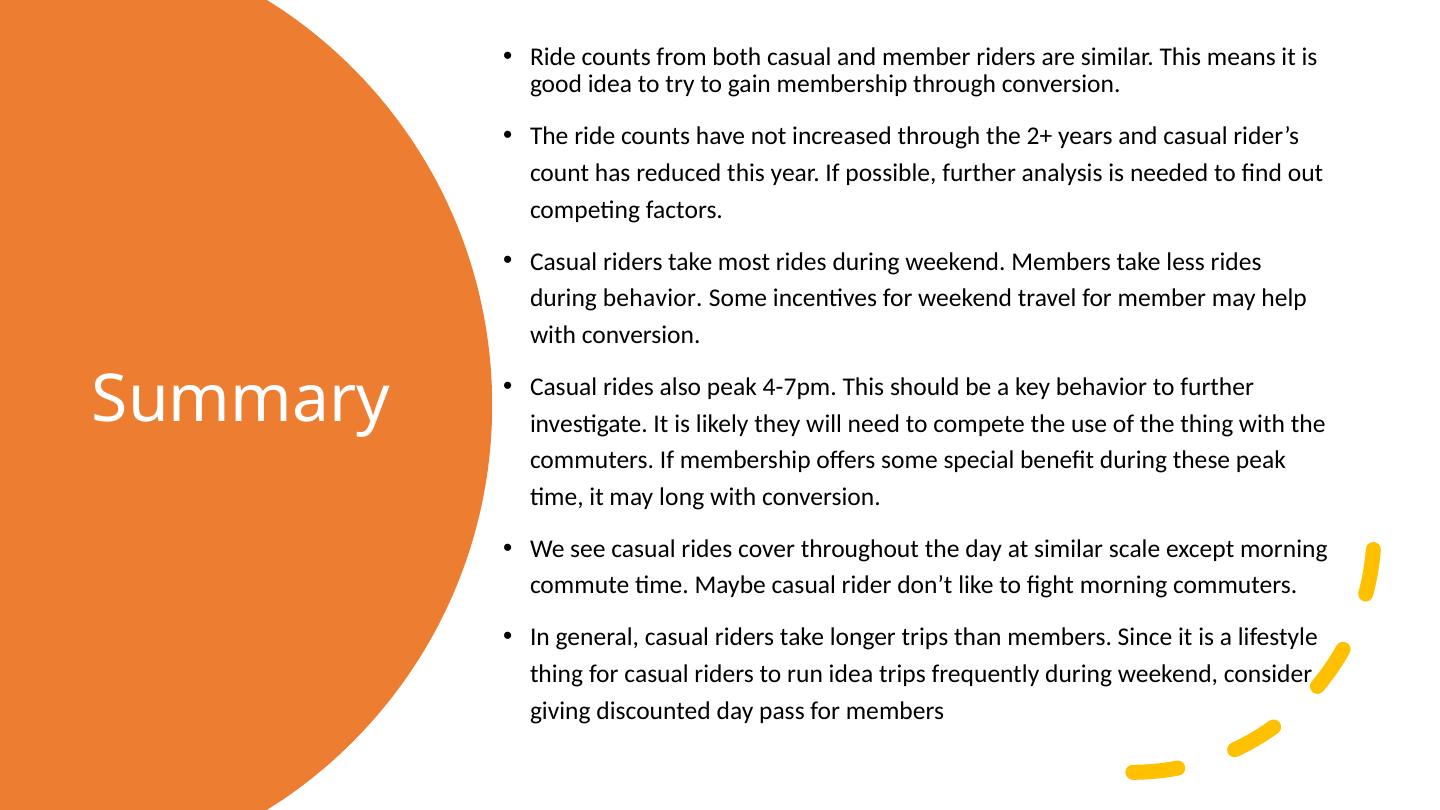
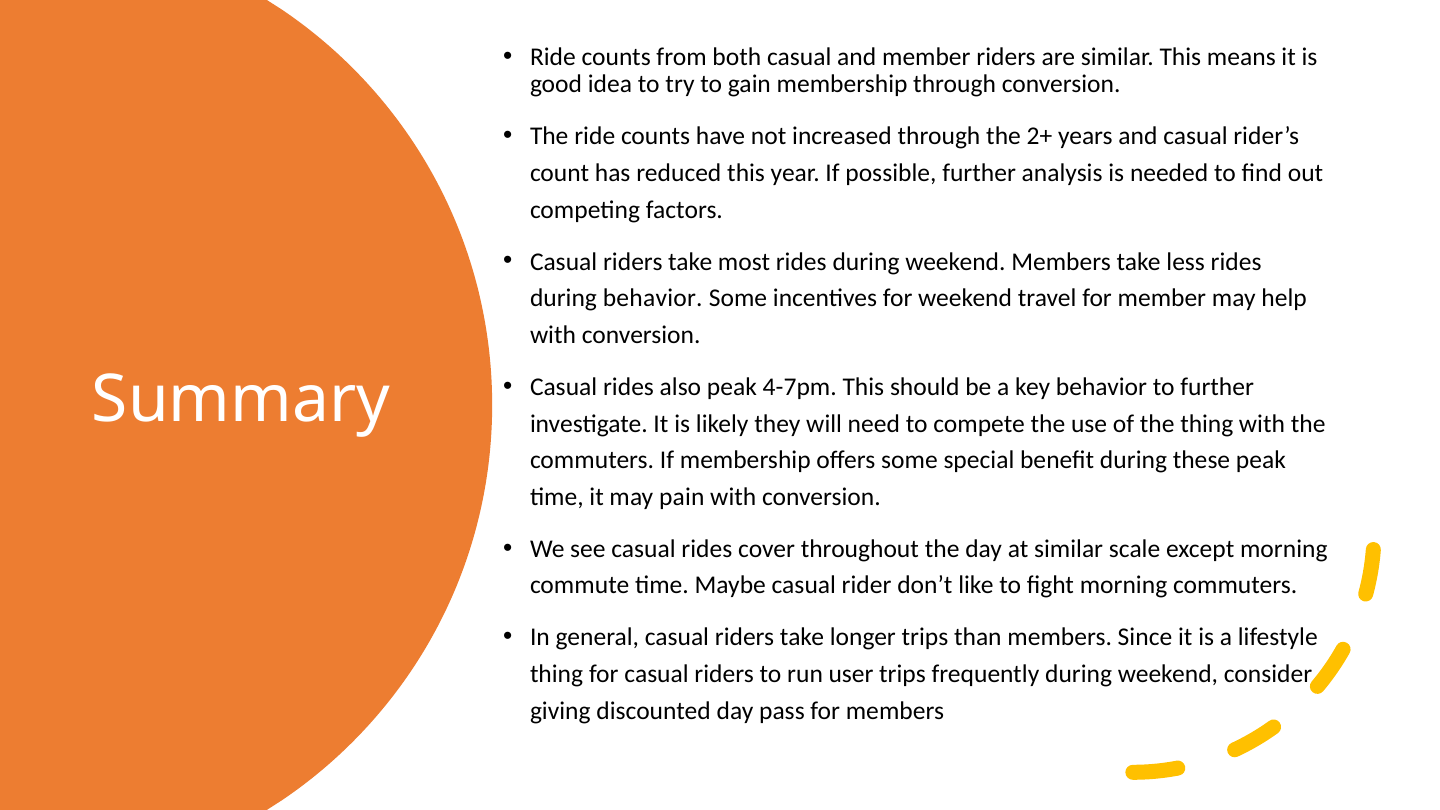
long: long -> pain (682, 497)
run idea: idea -> user (851, 674)
